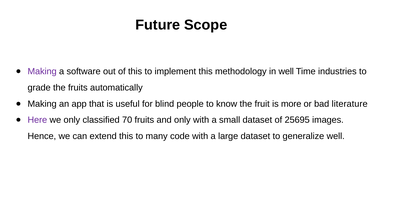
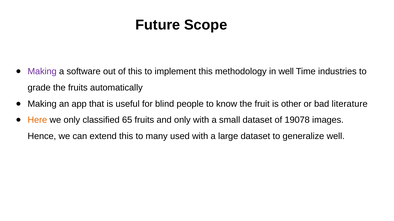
more: more -> other (291, 104)
Here colour: purple -> orange (37, 120)
70: 70 -> 65 (127, 120)
25695: 25695 -> 19078 (297, 120)
code: code -> used (180, 137)
